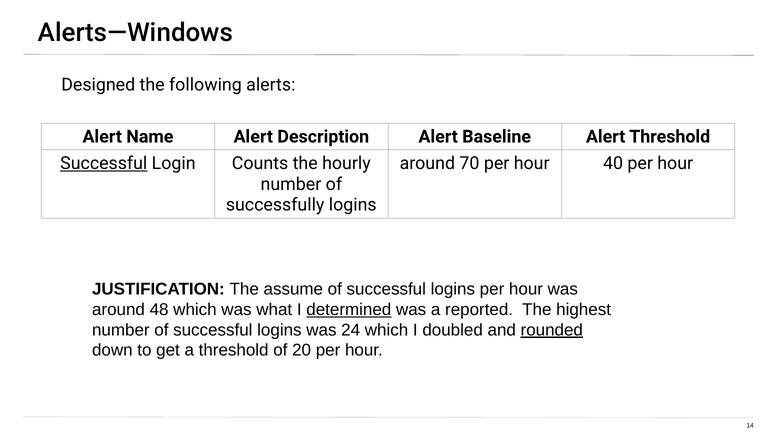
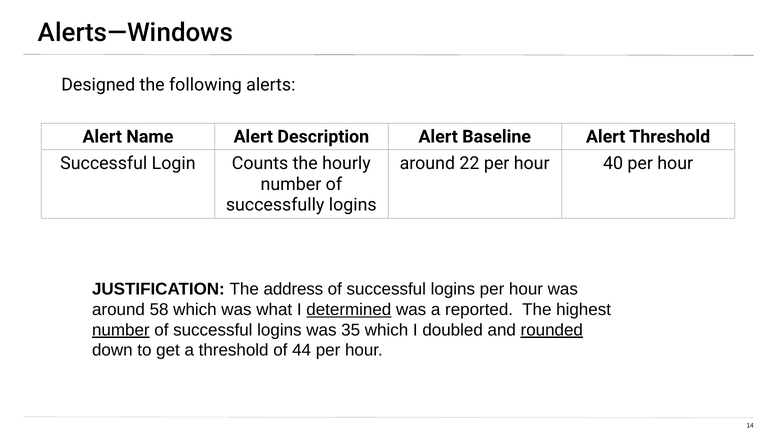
Successful underline: present -> none (104, 163)
70: 70 -> 22 (469, 163)
assume: assume -> address (293, 289)
48: 48 -> 58 (159, 310)
number underline: none -> present (121, 330)
24: 24 -> 35 (351, 330)
20: 20 -> 44 (302, 350)
